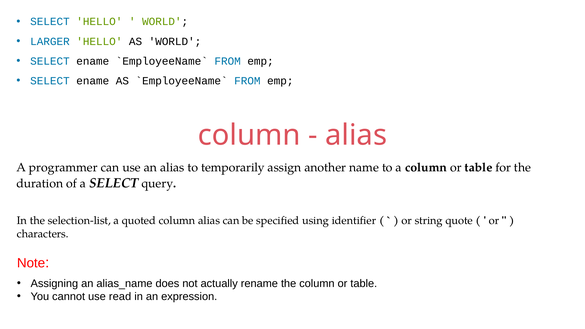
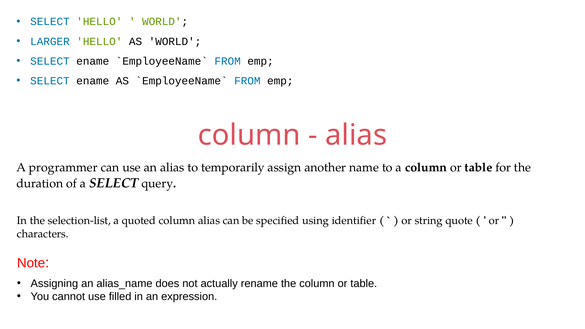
read: read -> filled (120, 297)
